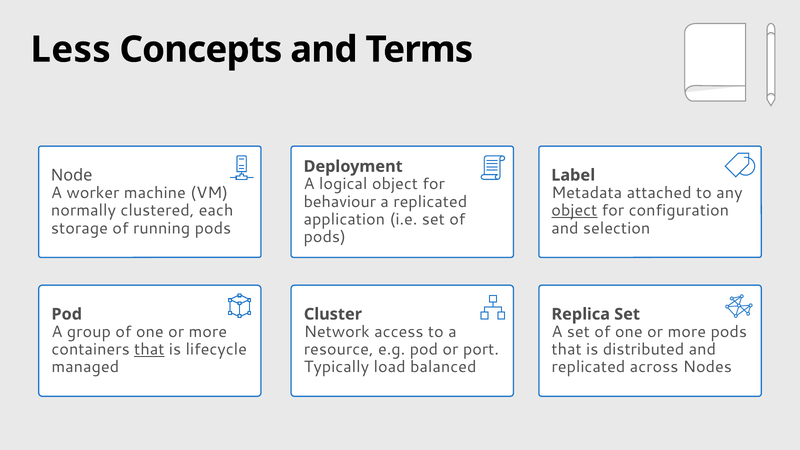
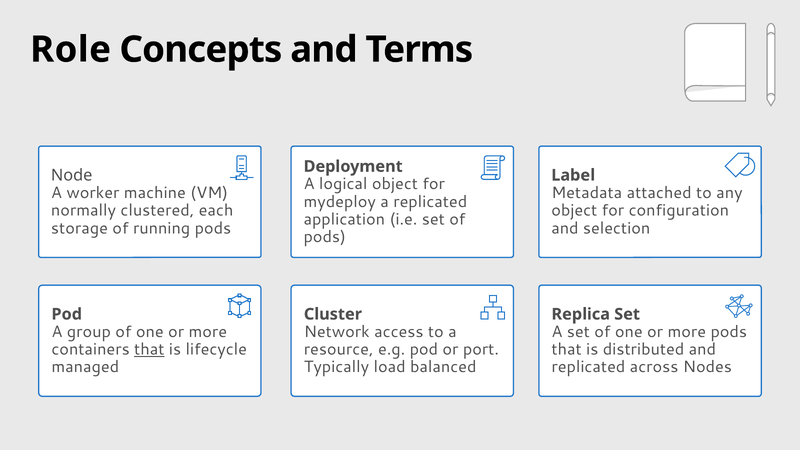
Less: Less -> Role (71, 50)
behaviour: behaviour -> mydeploy (340, 202)
object underline: present -> none (574, 210)
